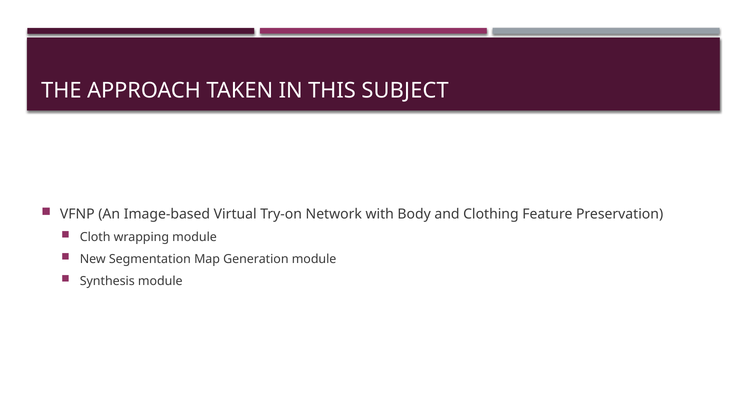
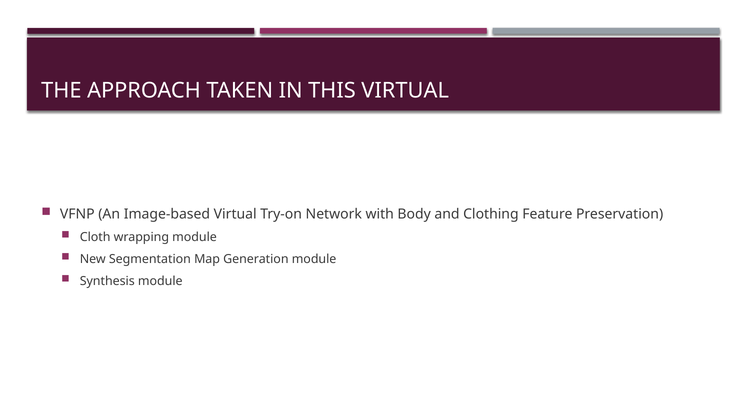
THIS SUBJECT: SUBJECT -> VIRTUAL (405, 91)
